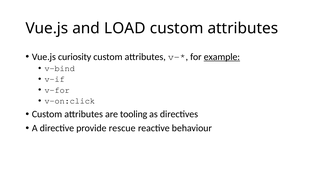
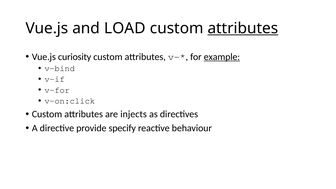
attributes underline: none -> present (243, 28)
tooling: tooling -> injects (134, 114)
rescue: rescue -> specify (122, 128)
